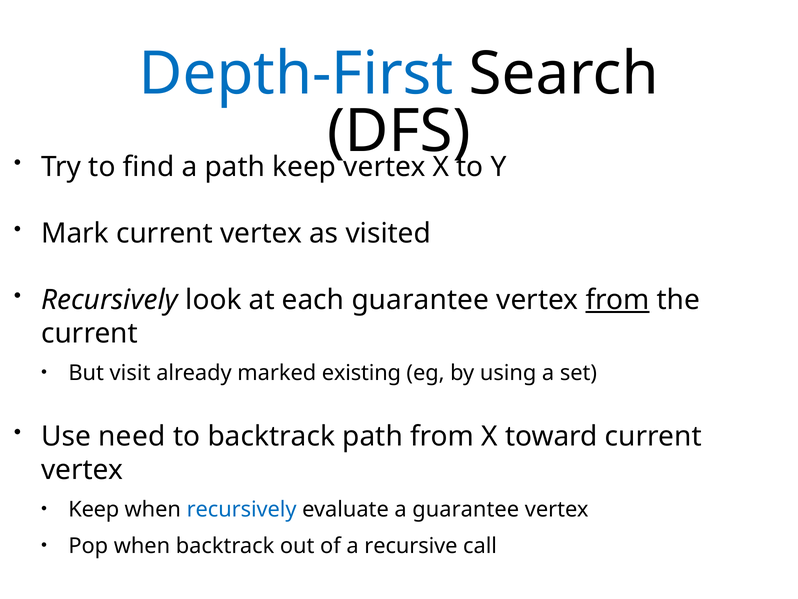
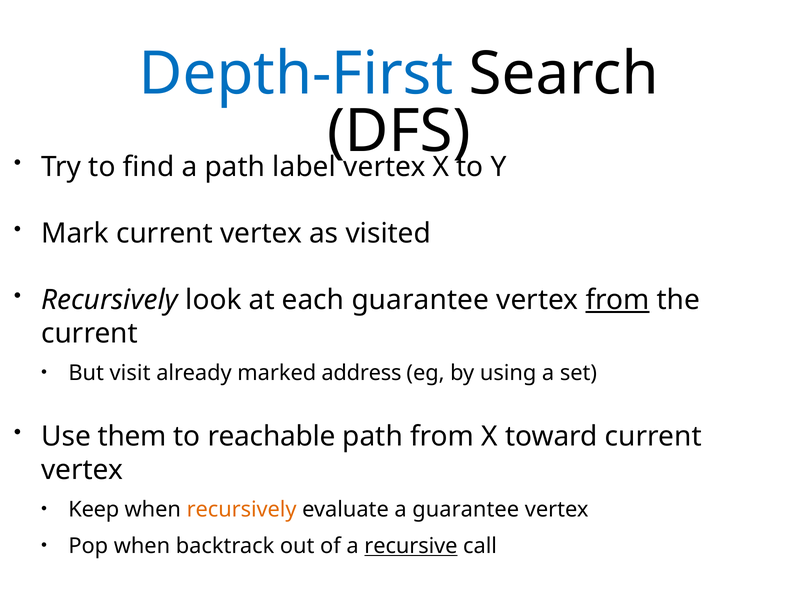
path keep: keep -> label (304, 167)
existing: existing -> address (361, 373)
need: need -> them (132, 436)
to backtrack: backtrack -> reachable (271, 436)
recursively colour: blue -> orange (242, 509)
recursive underline: none -> present (411, 546)
